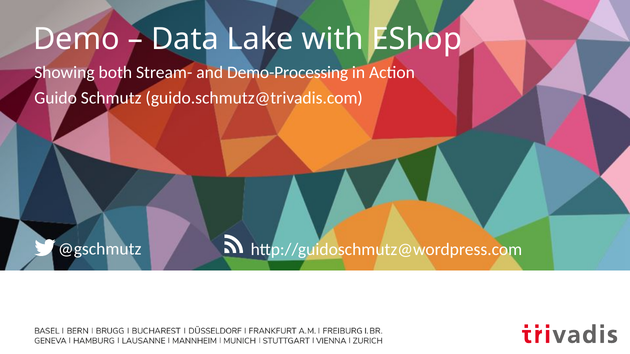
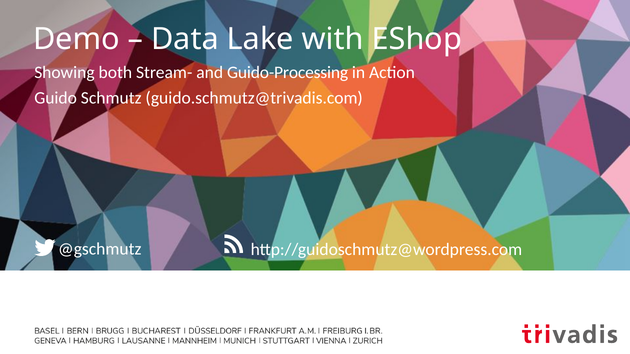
Demo-Processing: Demo-Processing -> Guido-Processing (288, 73)
